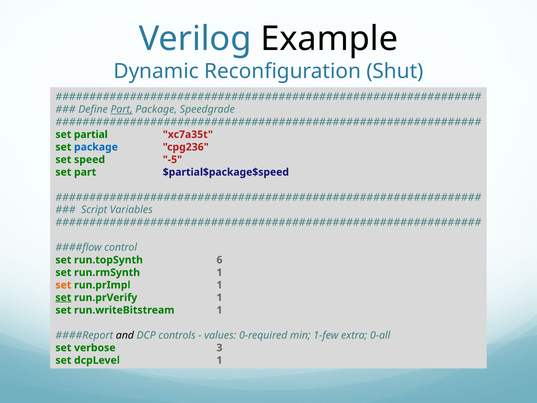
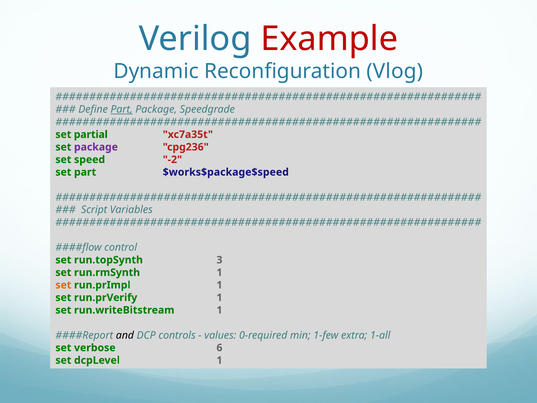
Example colour: black -> red (329, 39)
Shut: Shut -> Vlog (395, 71)
package colour: blue -> purple (96, 147)
-5: -5 -> -2 (172, 159)
$partial$package$speed: $partial$package$speed -> $works$package$speed (226, 172)
6: 6 -> 3 (219, 260)
set underline: present -> none (63, 297)
0-all: 0-all -> 1-all (380, 335)
3: 3 -> 6 (219, 348)
